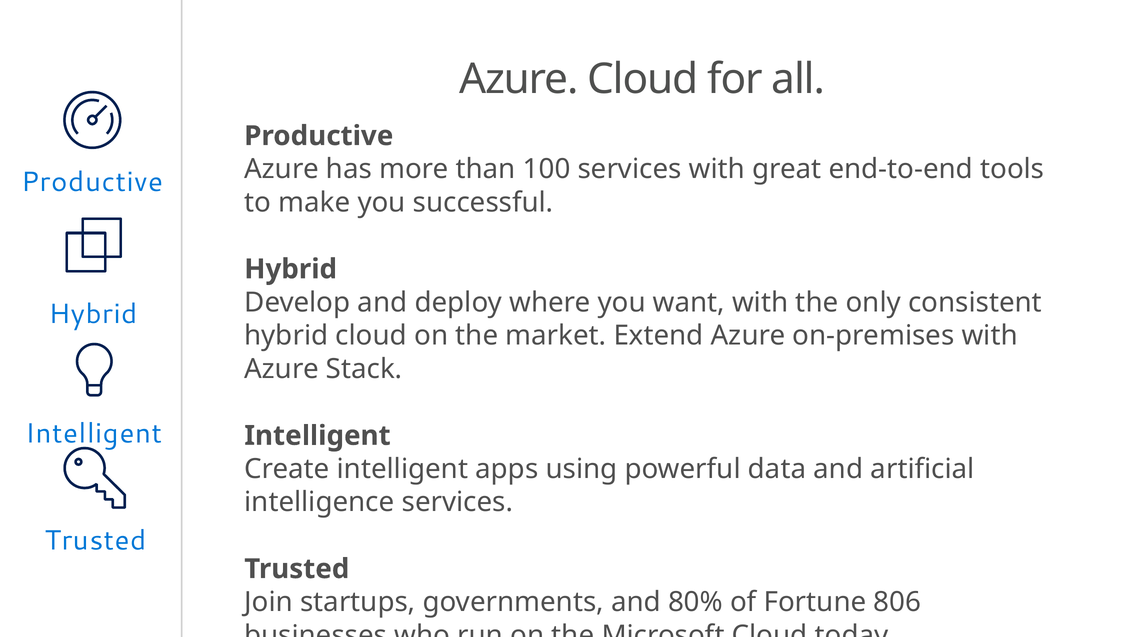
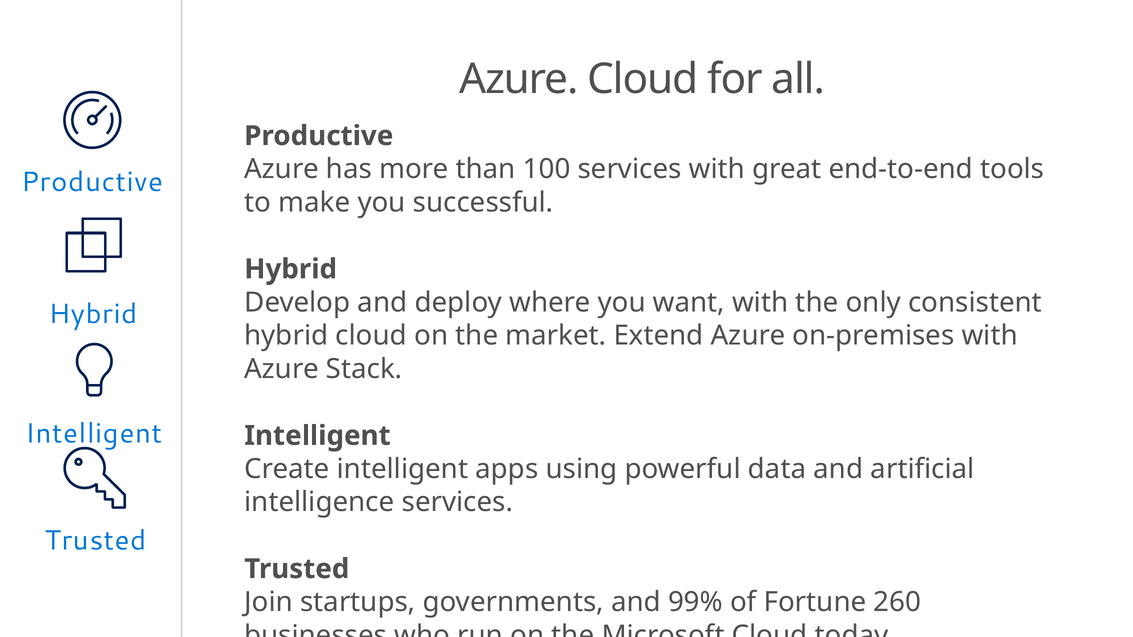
80%: 80% -> 99% (695, 602)
806: 806 -> 260 (897, 602)
